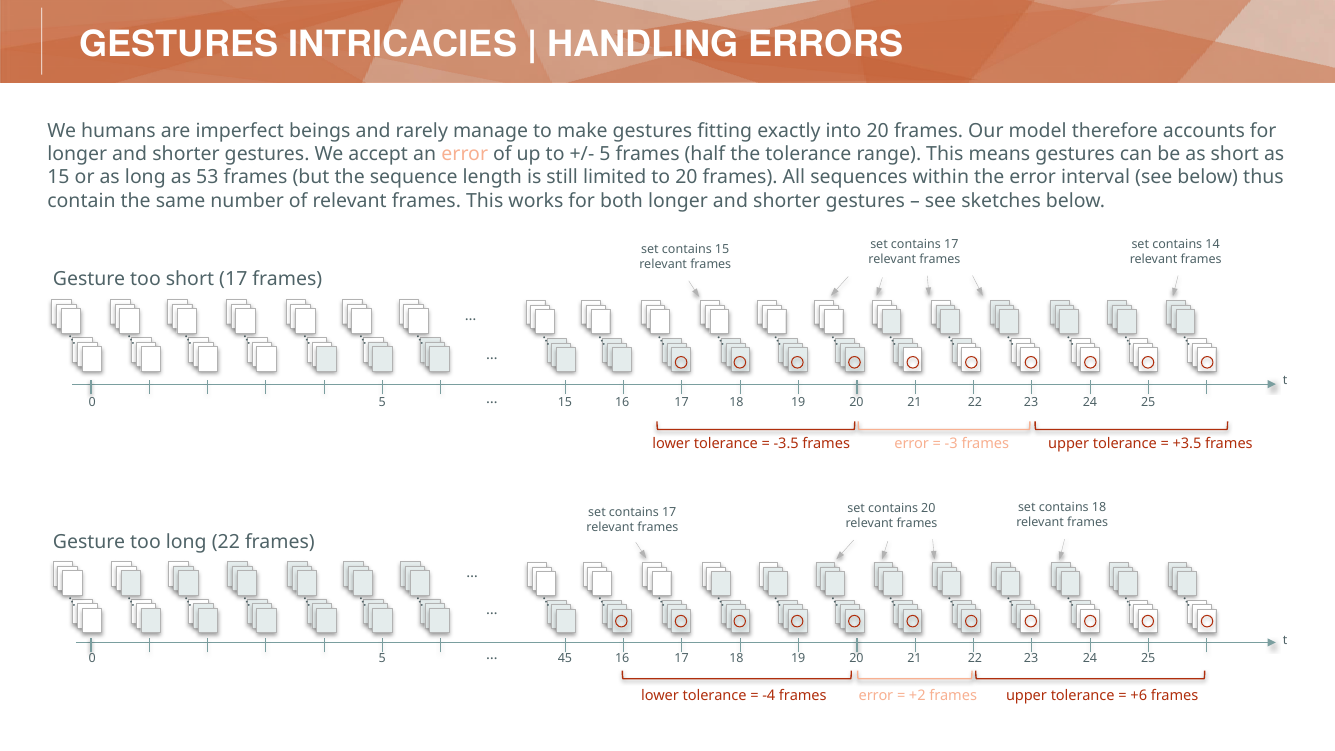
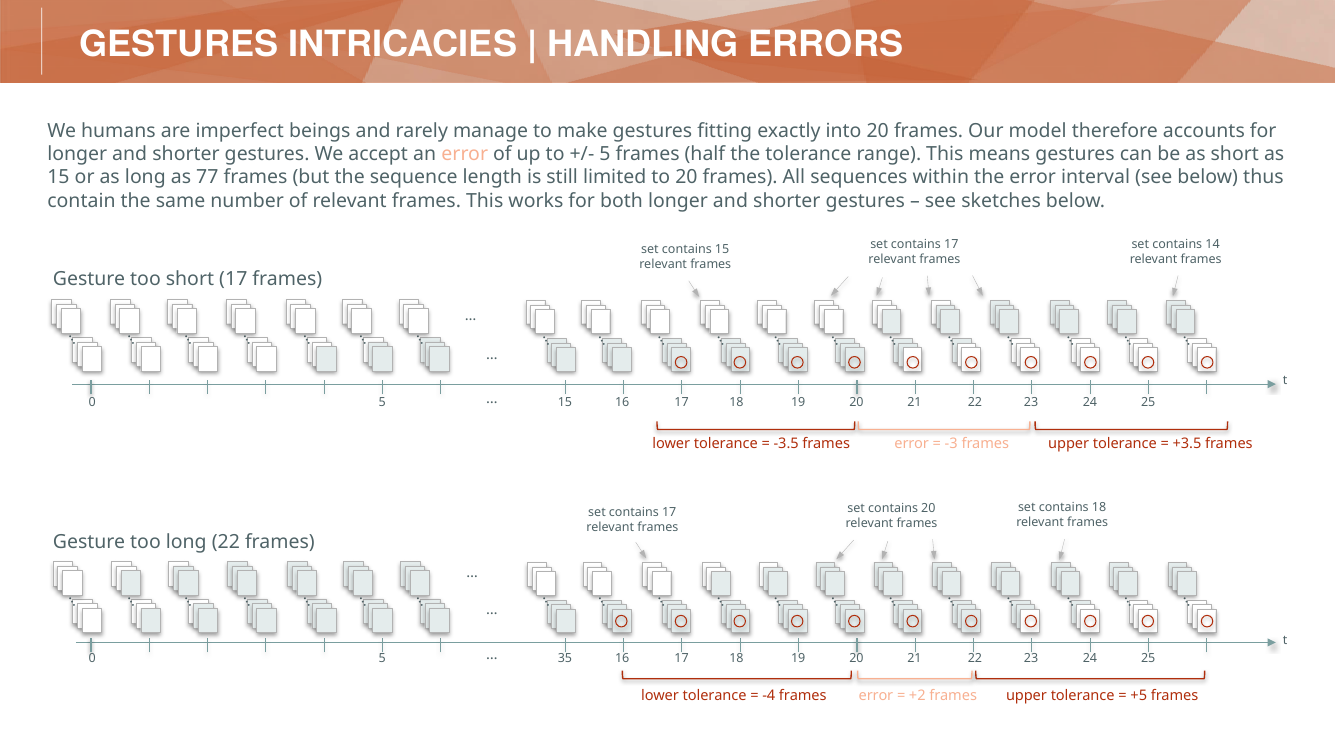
53: 53 -> 77 (207, 178)
45: 45 -> 35 (565, 658)
+6: +6 -> +5 (1139, 695)
